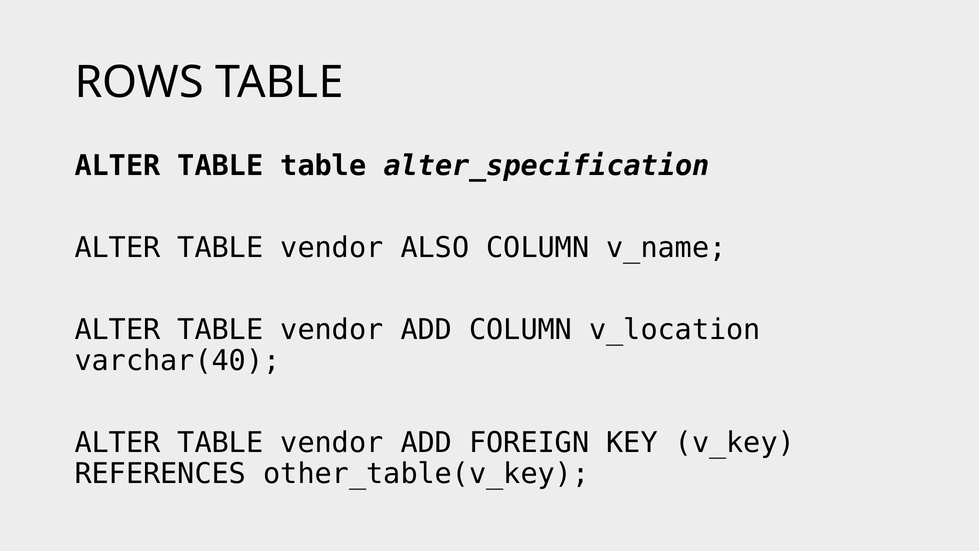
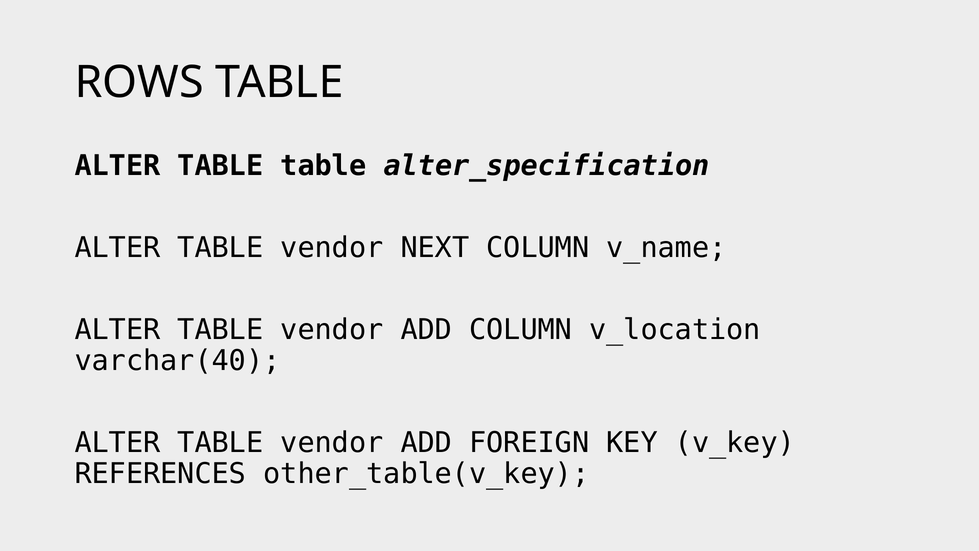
ALSO: ALSO -> NEXT (435, 248)
